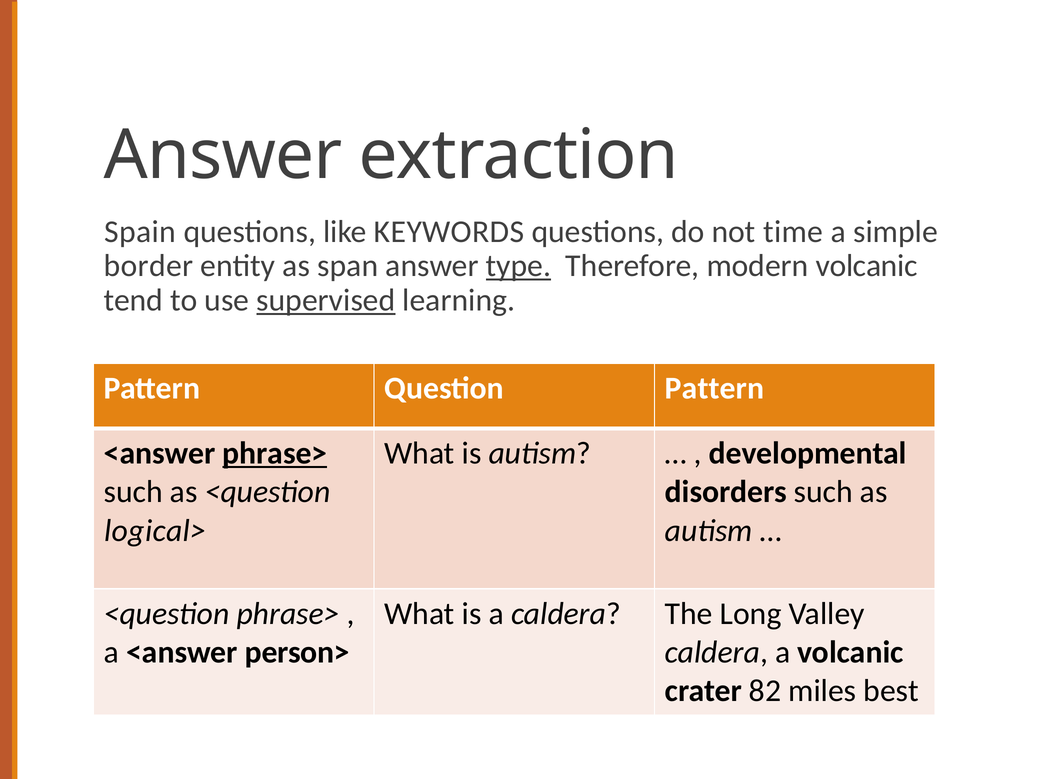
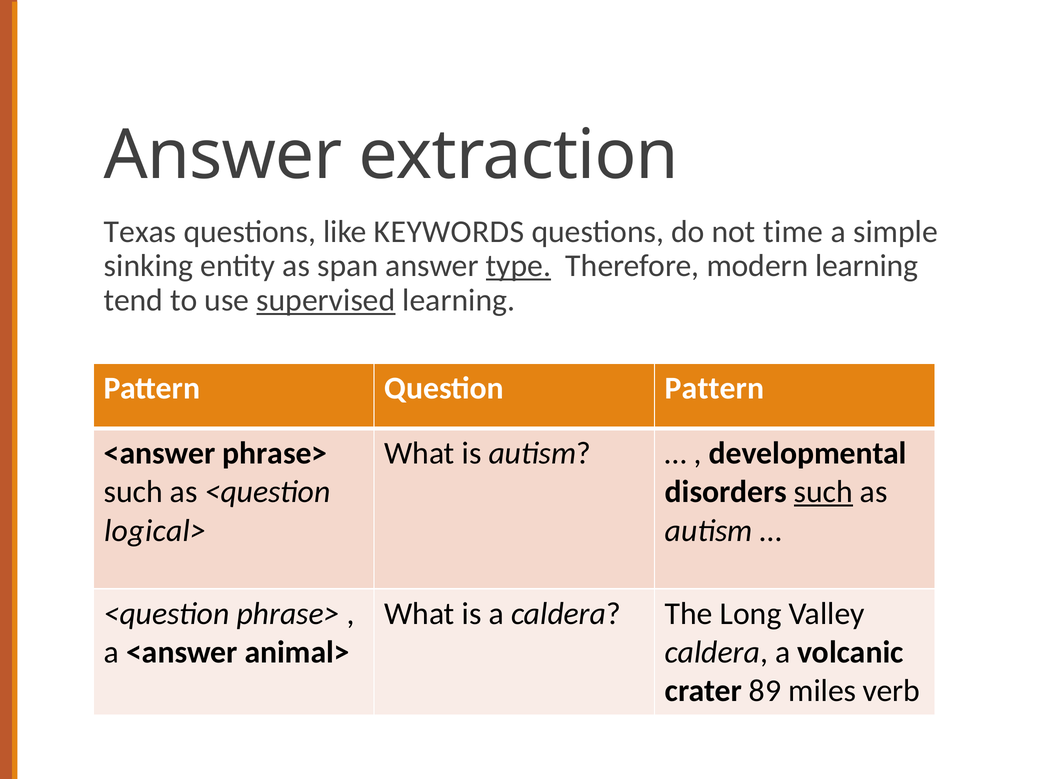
Spain: Spain -> Texas (140, 232)
border: border -> sinking (149, 266)
modern volcanic: volcanic -> learning (867, 266)
phrase> underline: present -> none (275, 454)
such underline: none -> present (823, 492)
person>: person> -> animal> (297, 653)
82: 82 -> 89 (765, 691)
best: best -> verb (891, 691)
